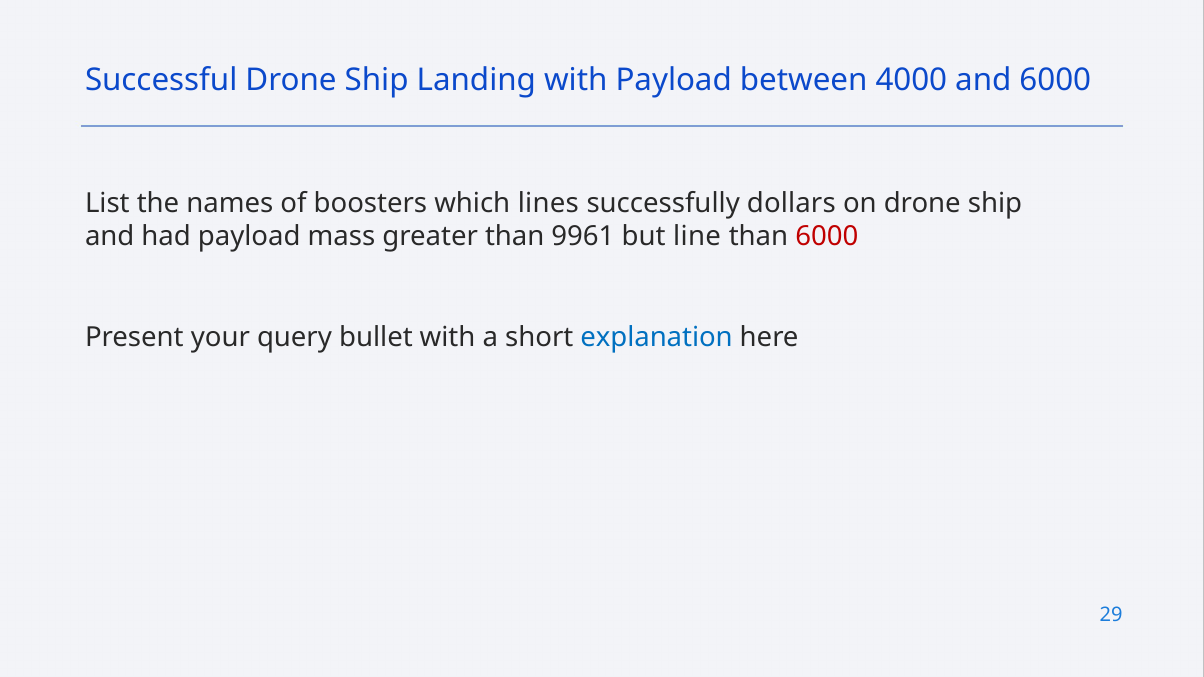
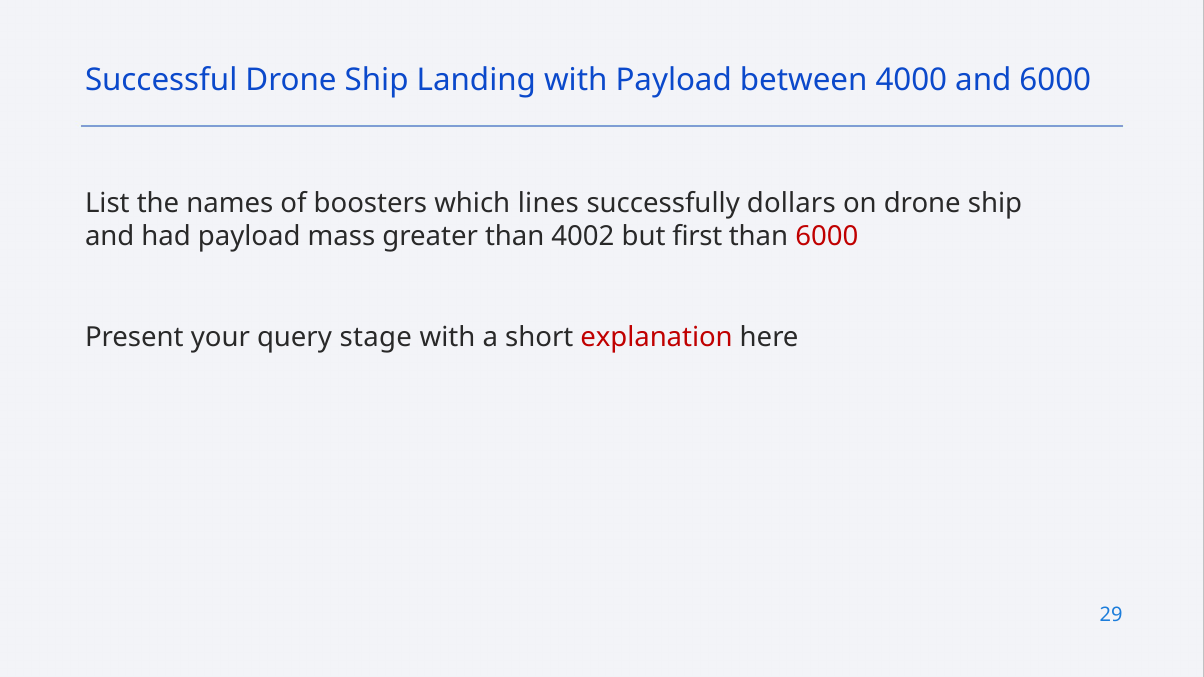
9961: 9961 -> 4002 (583, 236)
line: line -> first (697, 236)
bullet: bullet -> stage (376, 338)
explanation colour: blue -> red (657, 338)
